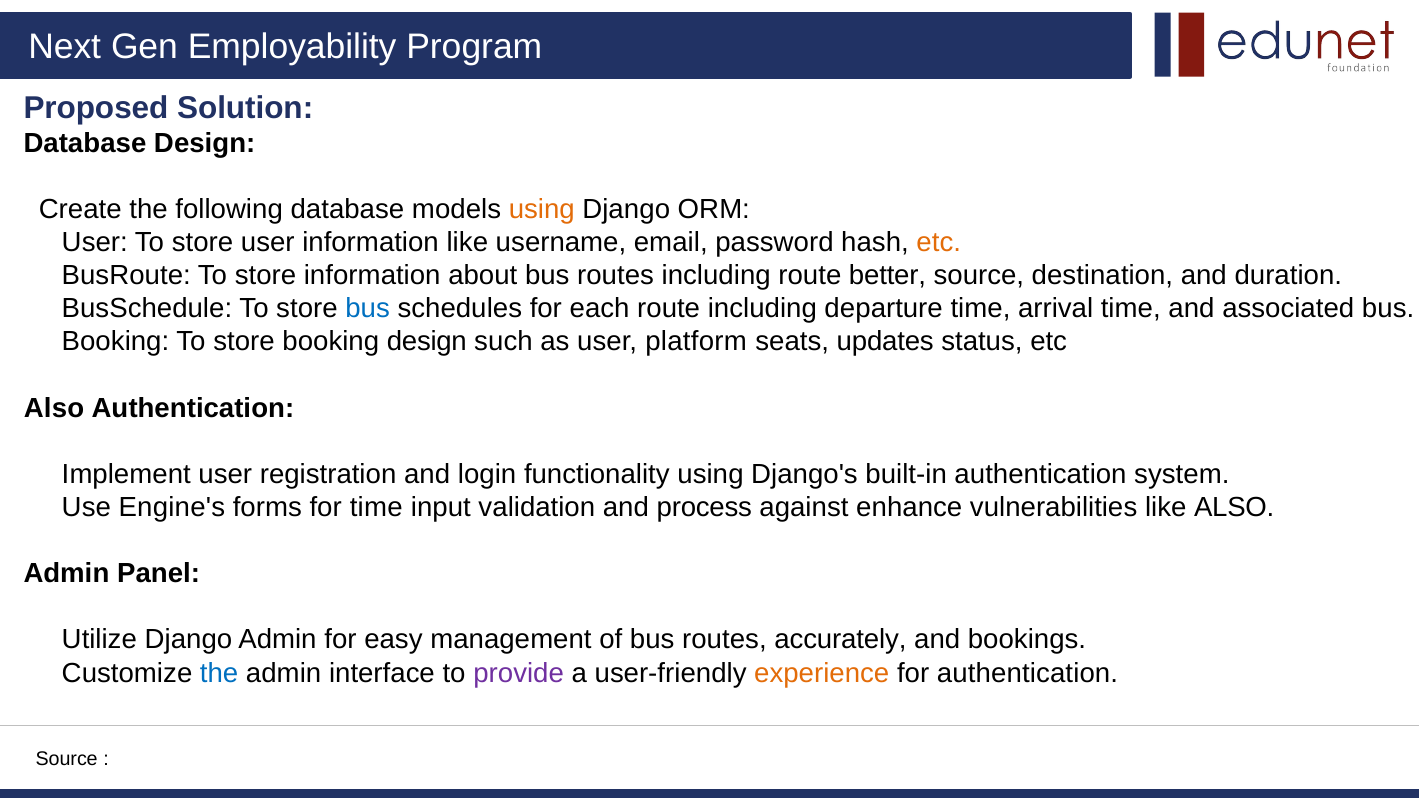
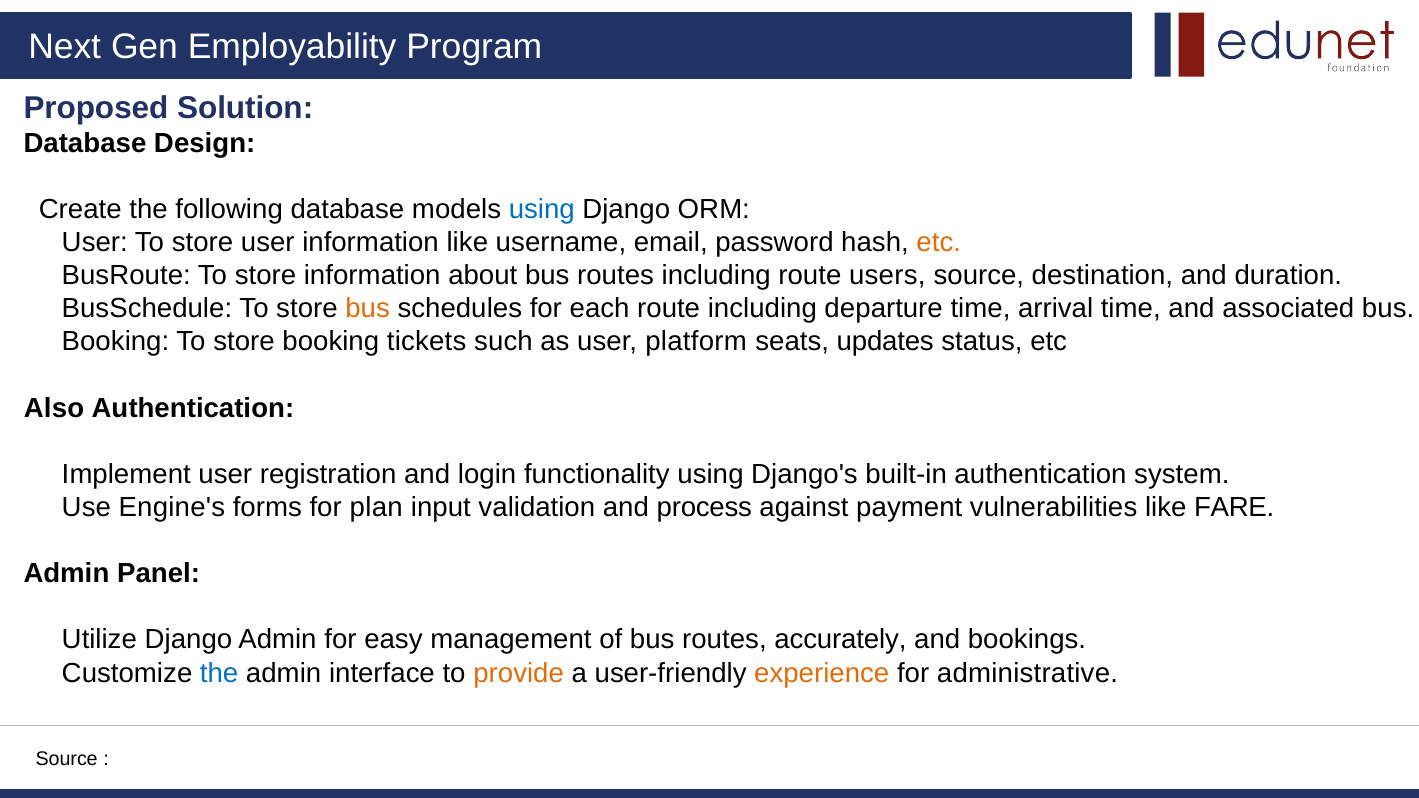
using colour: orange -> blue (542, 209)
better: better -> users (887, 276)
bus colour: blue -> orange (368, 309)
booking design: design -> tickets (427, 342)
for time: time -> plan (376, 507)
enhance: enhance -> payment (909, 507)
like ALSO: ALSO -> FARE (1234, 507)
provide colour: purple -> orange (519, 673)
for authentication: authentication -> administrative (1027, 673)
